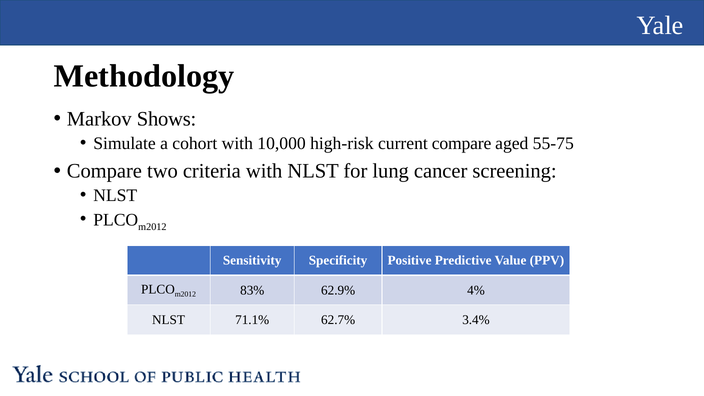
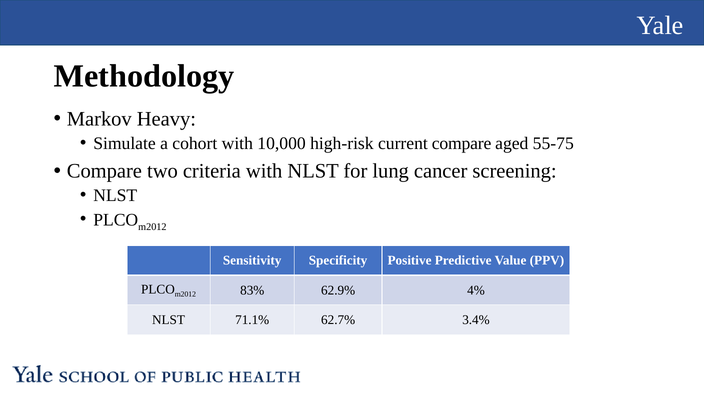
Shows: Shows -> Heavy (166, 119)
